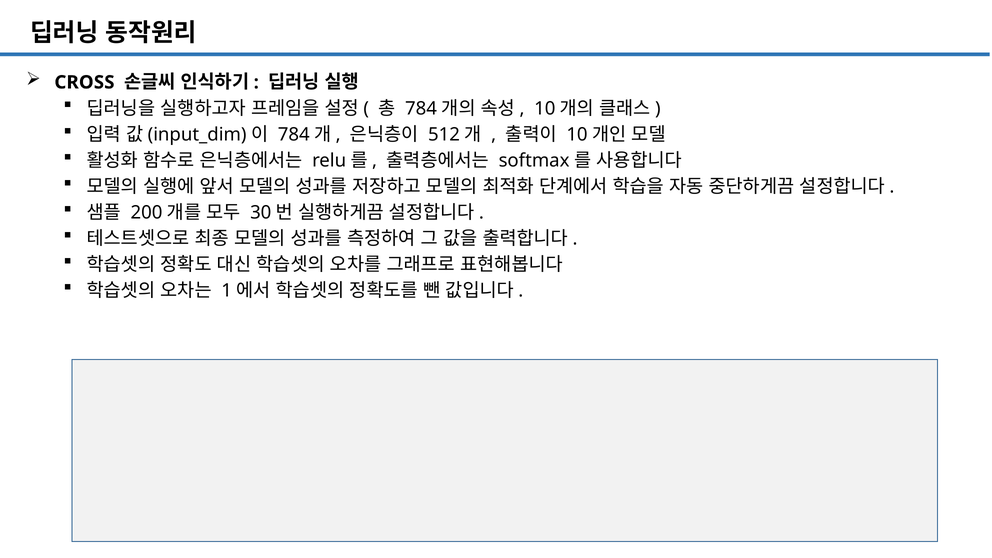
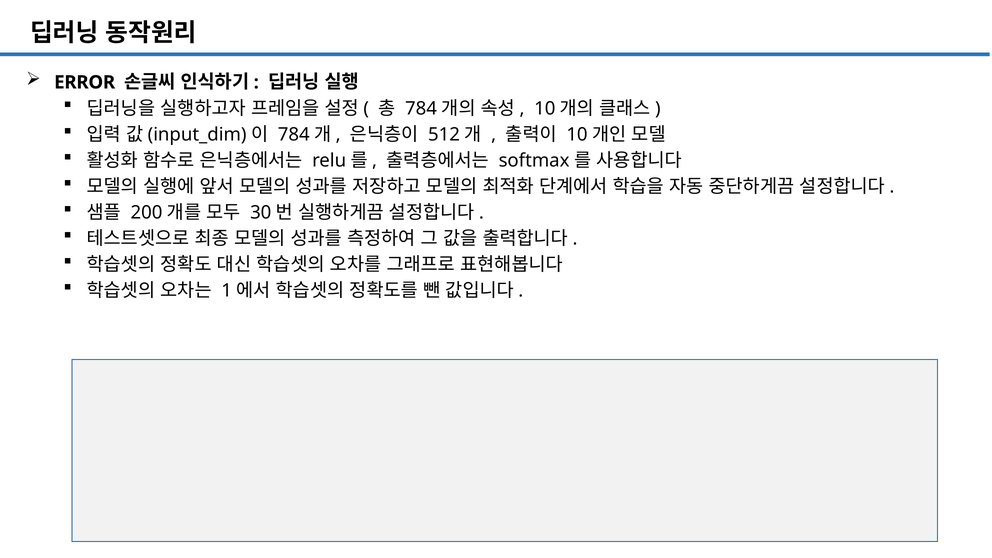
CROSS: CROSS -> ERROR (85, 82)
